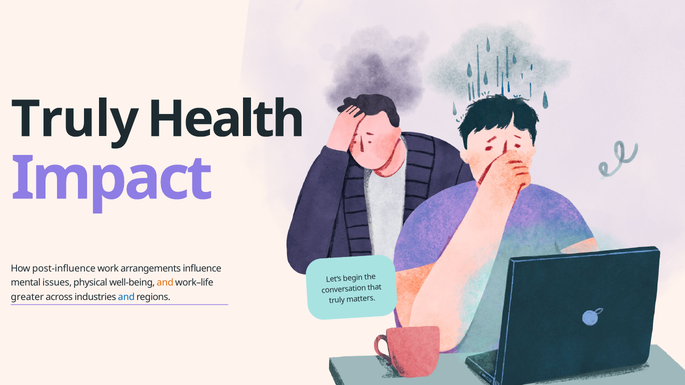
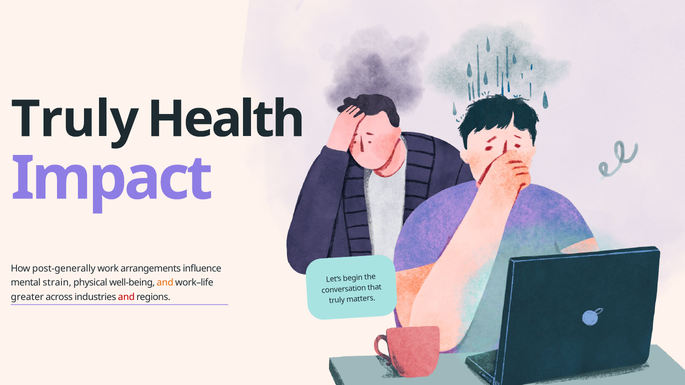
post-influence: post-influence -> post-generally (64, 269)
issues: issues -> strain (57, 283)
and colour: blue -> red (126, 297)
